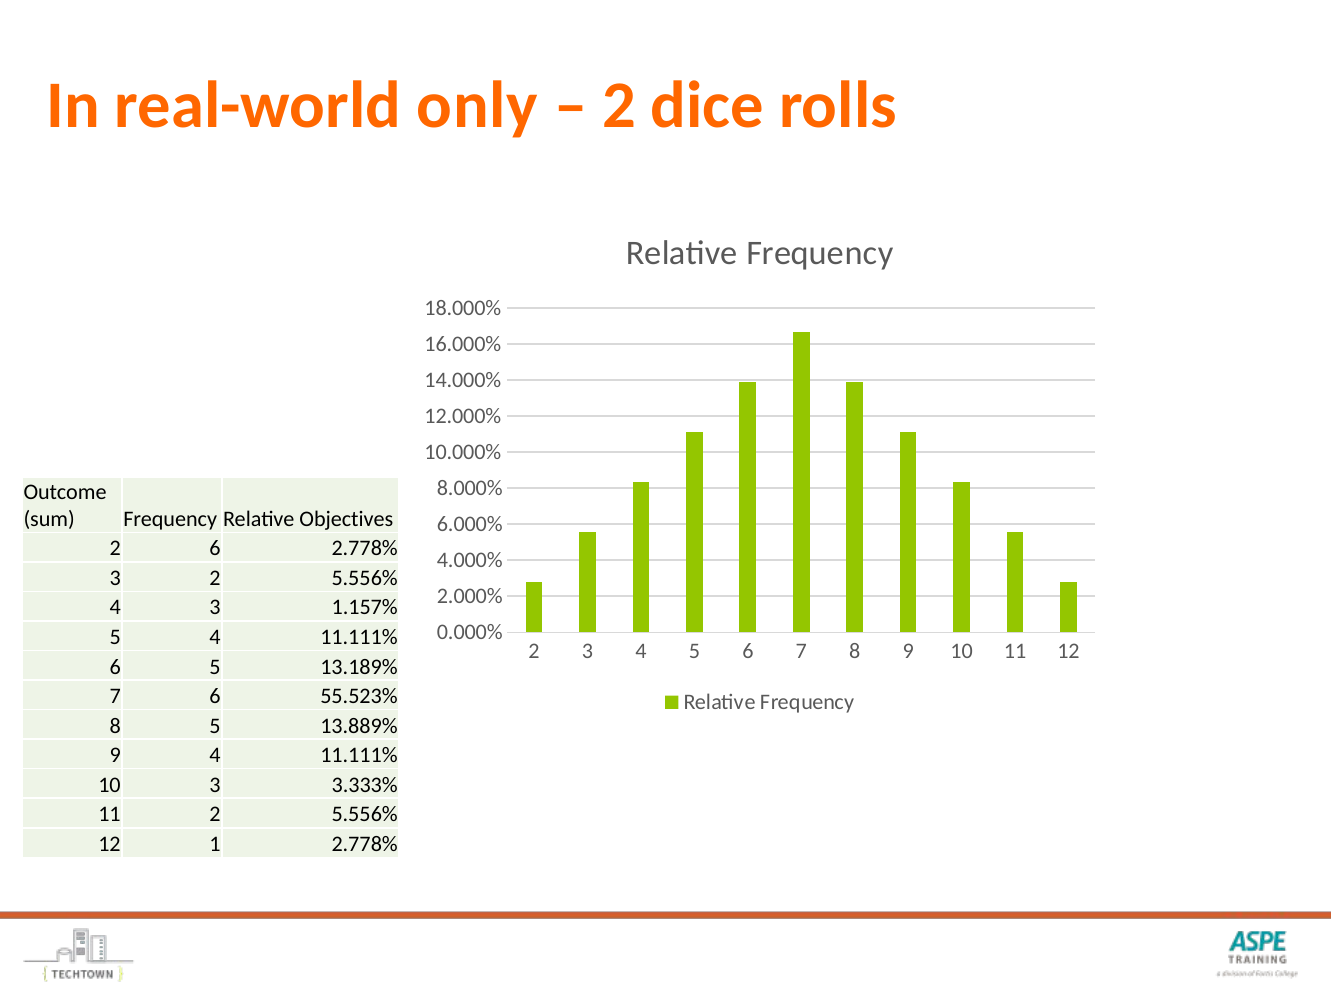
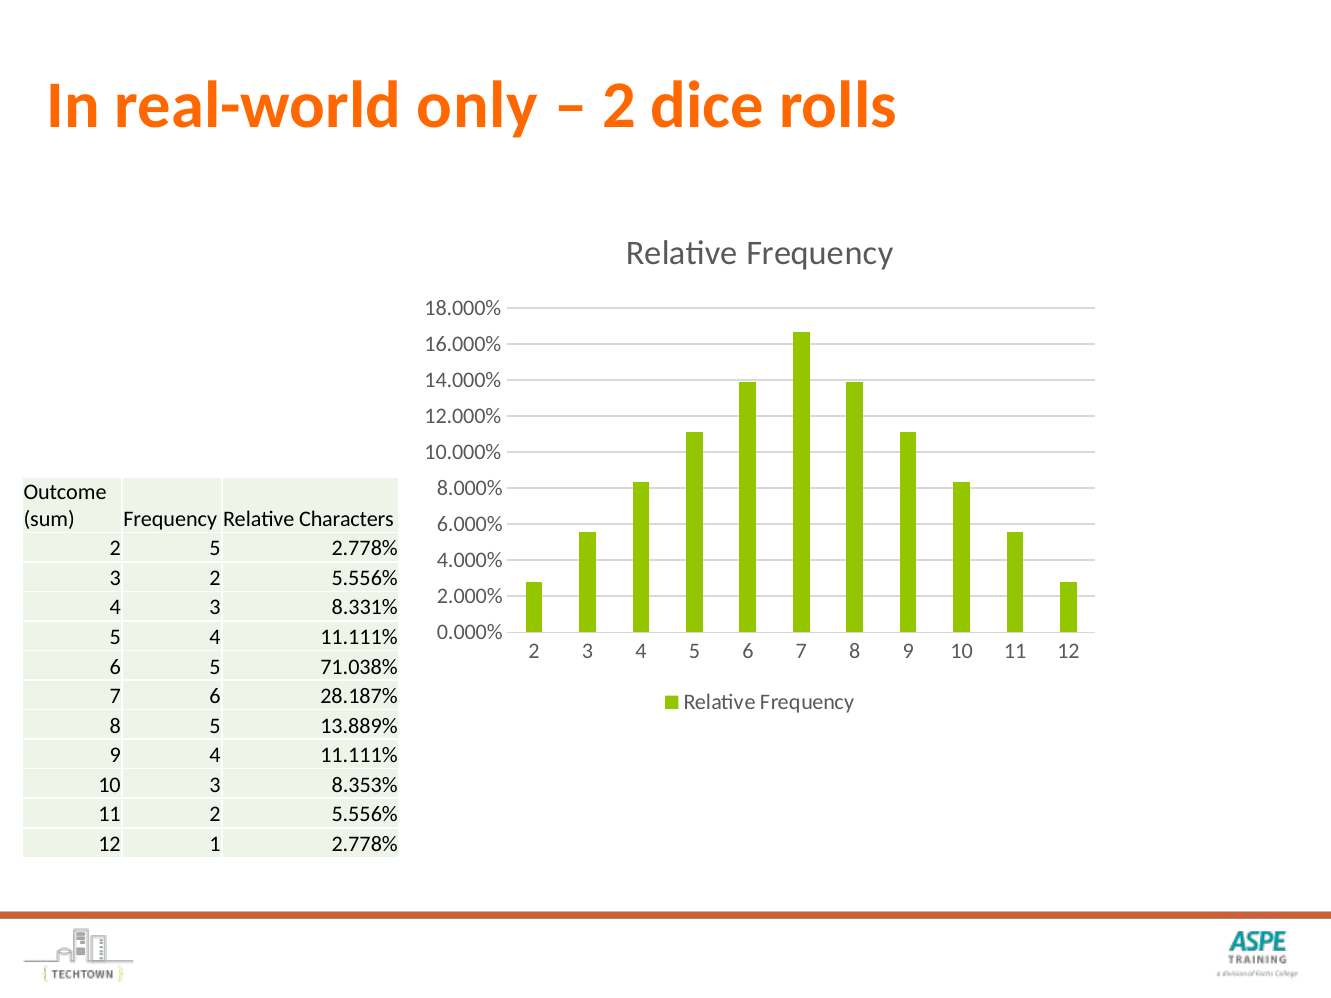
Objectives: Objectives -> Characters (346, 519)
2 6: 6 -> 5 (215, 549)
1.157%: 1.157% -> 8.331% (365, 608)
13.189%: 13.189% -> 71.038% (359, 667)
55.523%: 55.523% -> 28.187% (359, 696)
3.333%: 3.333% -> 8.353% (365, 785)
